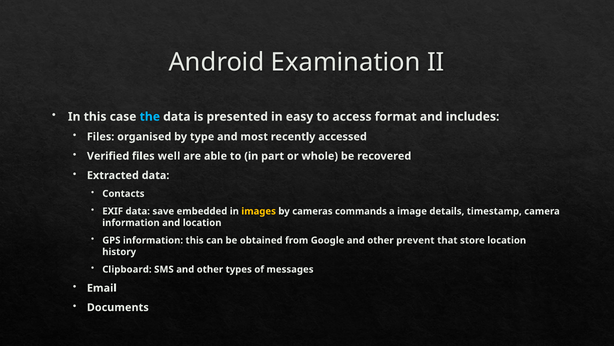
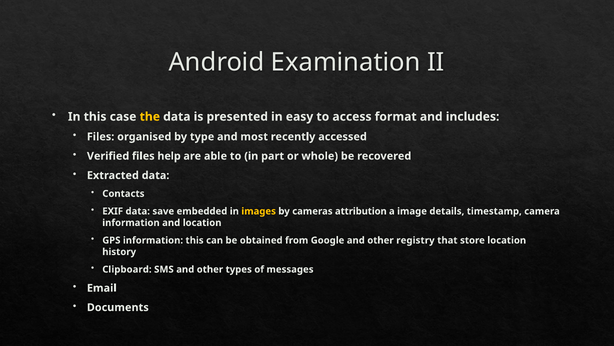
the colour: light blue -> yellow (150, 116)
well: well -> help (169, 156)
commands: commands -> attribution (361, 211)
prevent: prevent -> registry (415, 240)
